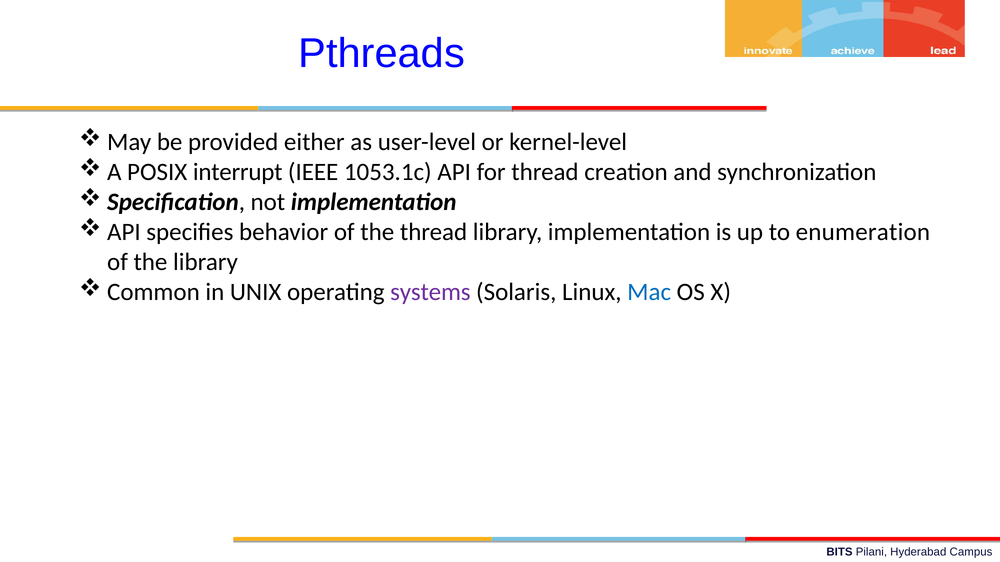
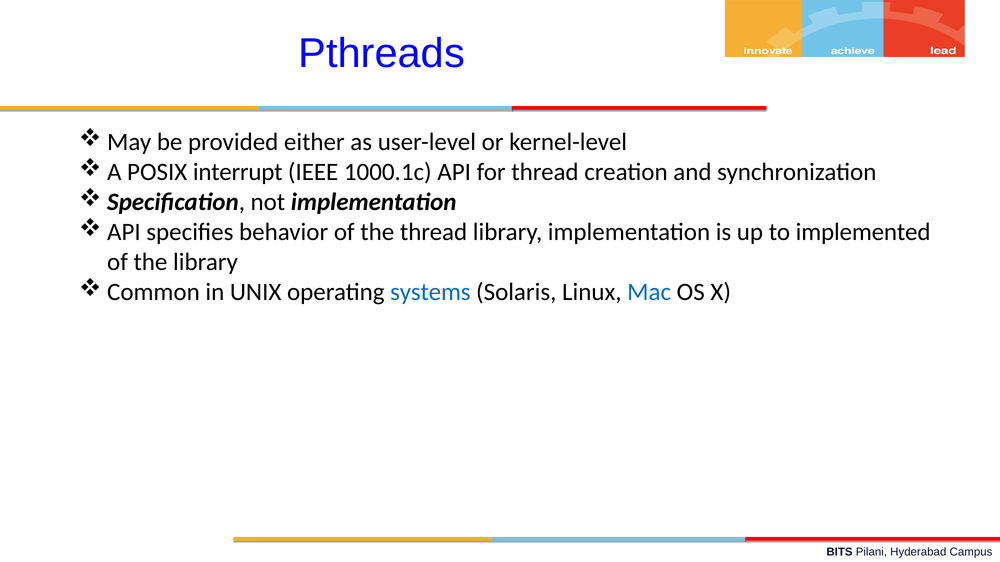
1053.1c: 1053.1c -> 1000.1c (388, 172)
enumeration: enumeration -> implemented (863, 232)
systems colour: purple -> blue (430, 292)
